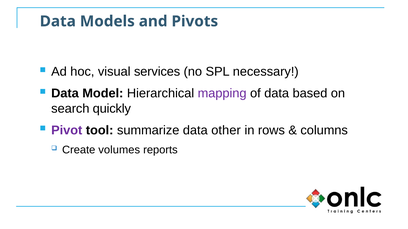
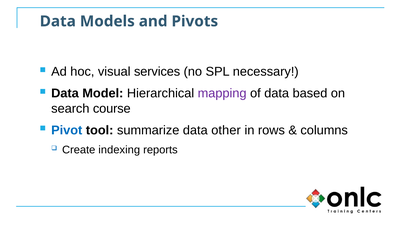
quickly: quickly -> course (112, 109)
Pivot colour: purple -> blue (67, 130)
volumes: volumes -> indexing (119, 150)
